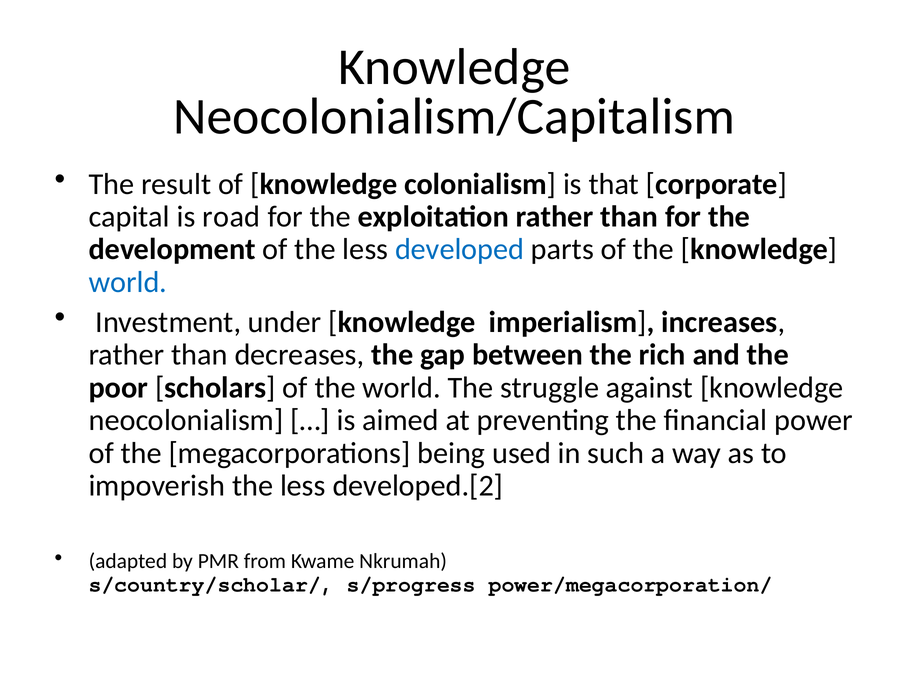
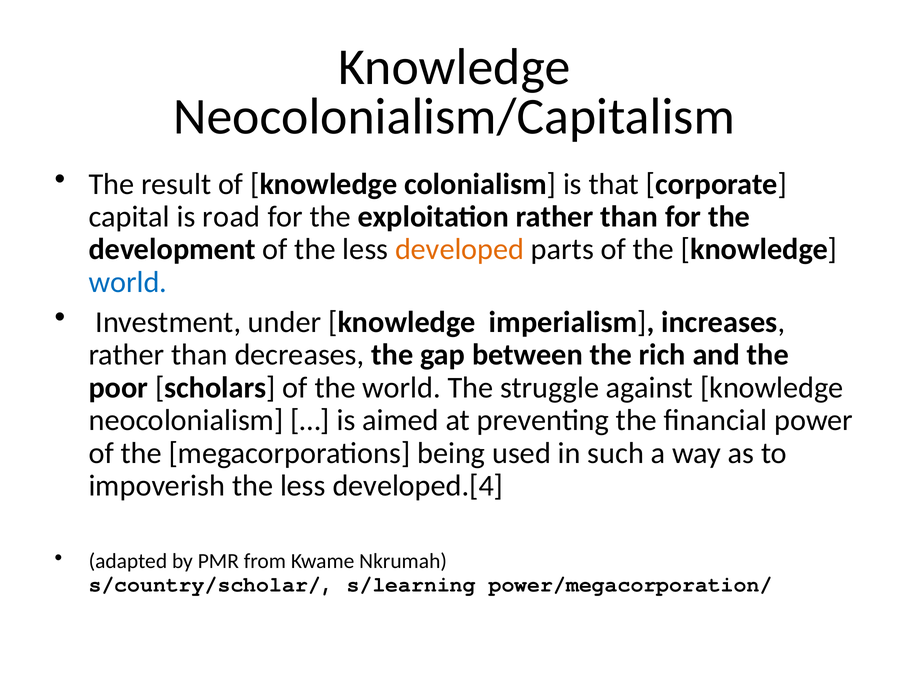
developed colour: blue -> orange (460, 249)
developed.[2: developed.[2 -> developed.[4 (418, 486)
s/progress: s/progress -> s/learning (411, 584)
